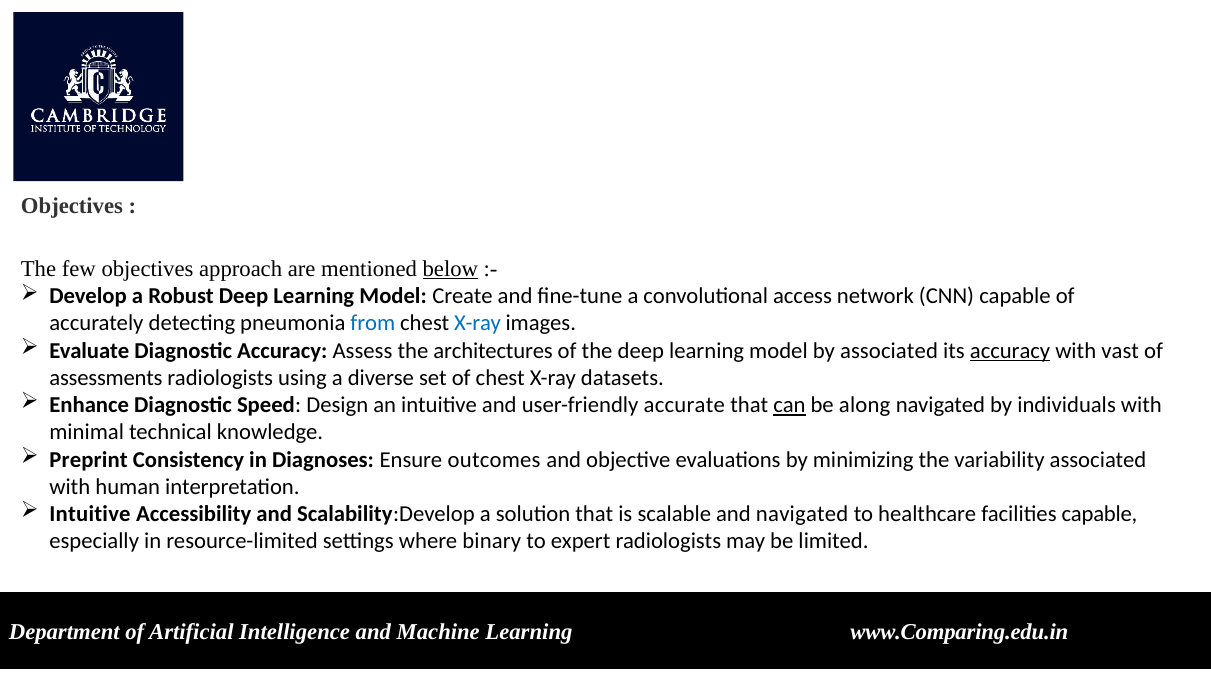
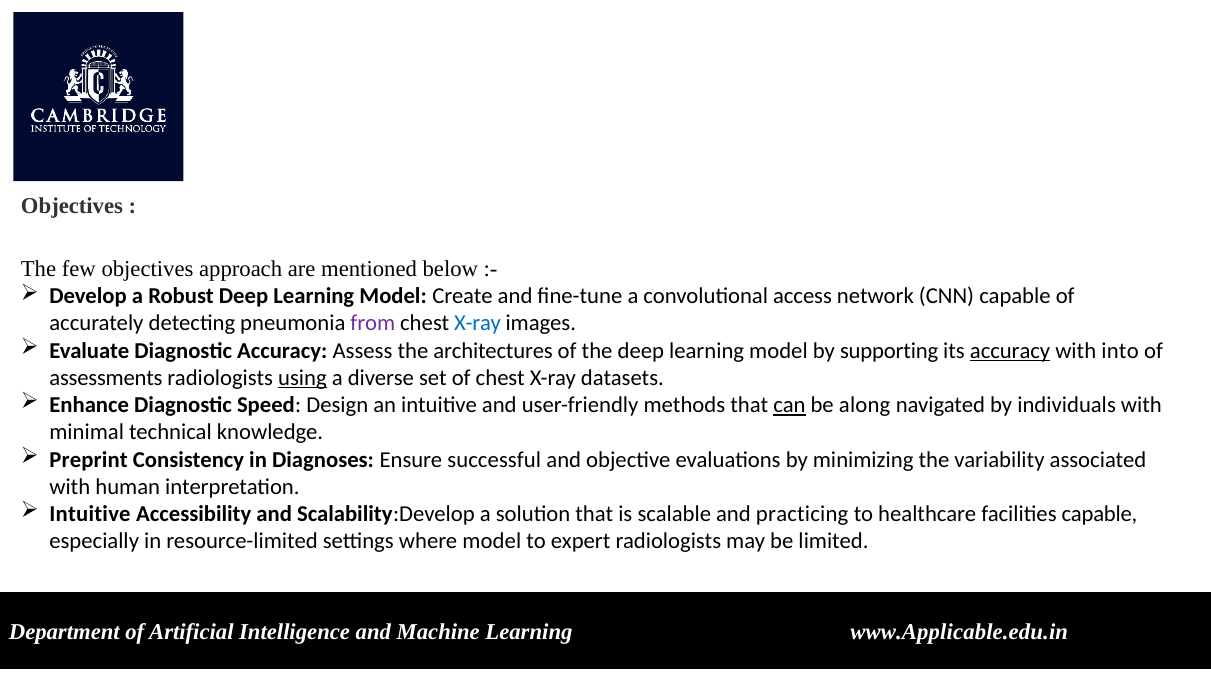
below underline: present -> none (450, 269)
from colour: blue -> purple (373, 324)
by associated: associated -> supporting (889, 351)
vast: vast -> into (1120, 351)
using underline: none -> present (302, 378)
accurate: accurate -> methods (684, 405)
outcomes: outcomes -> successful (494, 460)
and navigated: navigated -> practicing (802, 514)
where binary: binary -> model (492, 542)
www.Comparing.edu.in: www.Comparing.edu.in -> www.Applicable.edu.in (959, 632)
